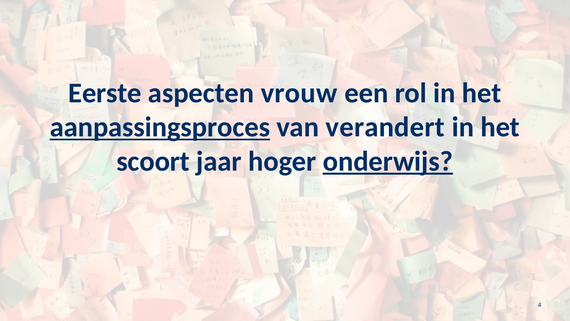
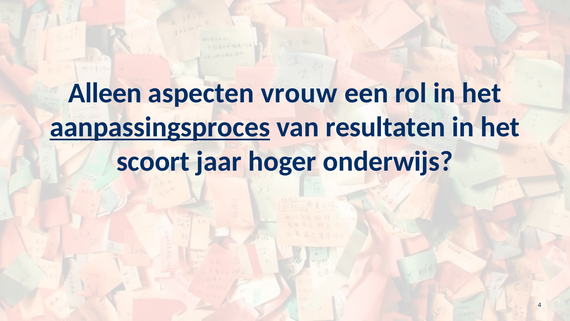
Eerste: Eerste -> Alleen (105, 93)
verandert: verandert -> resultaten (385, 127)
onderwijs underline: present -> none (388, 161)
